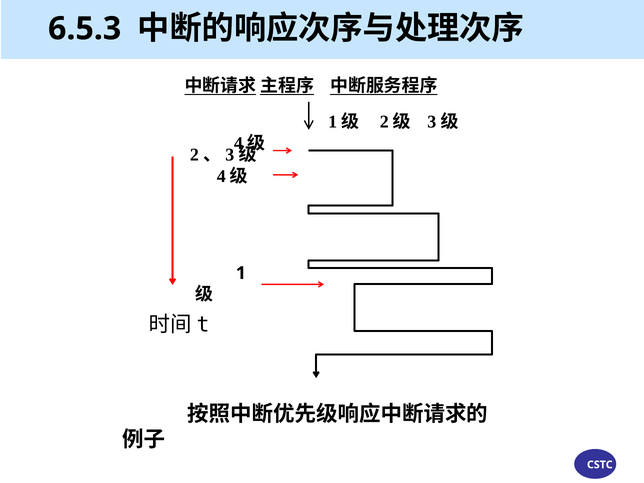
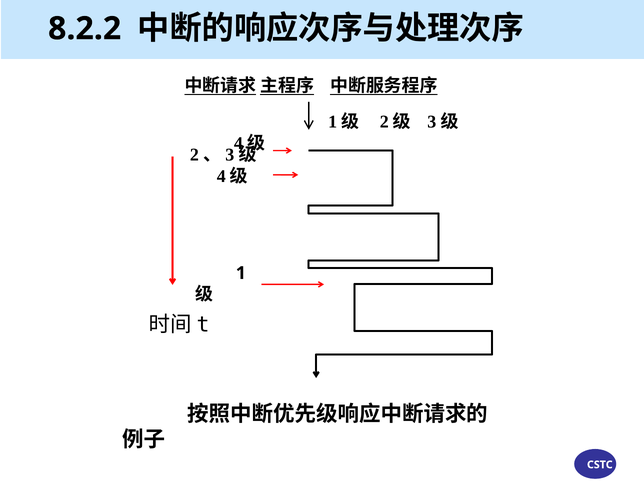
6.5.3: 6.5.3 -> 8.2.2 (85, 29)
